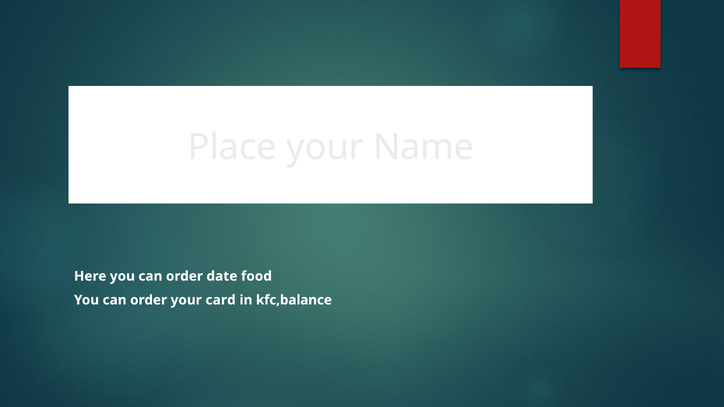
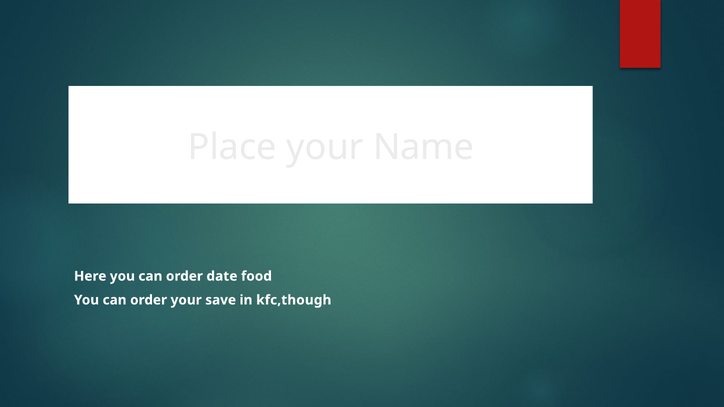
card: card -> save (221, 300)
kfc,balance: kfc,balance -> kfc,though (294, 300)
